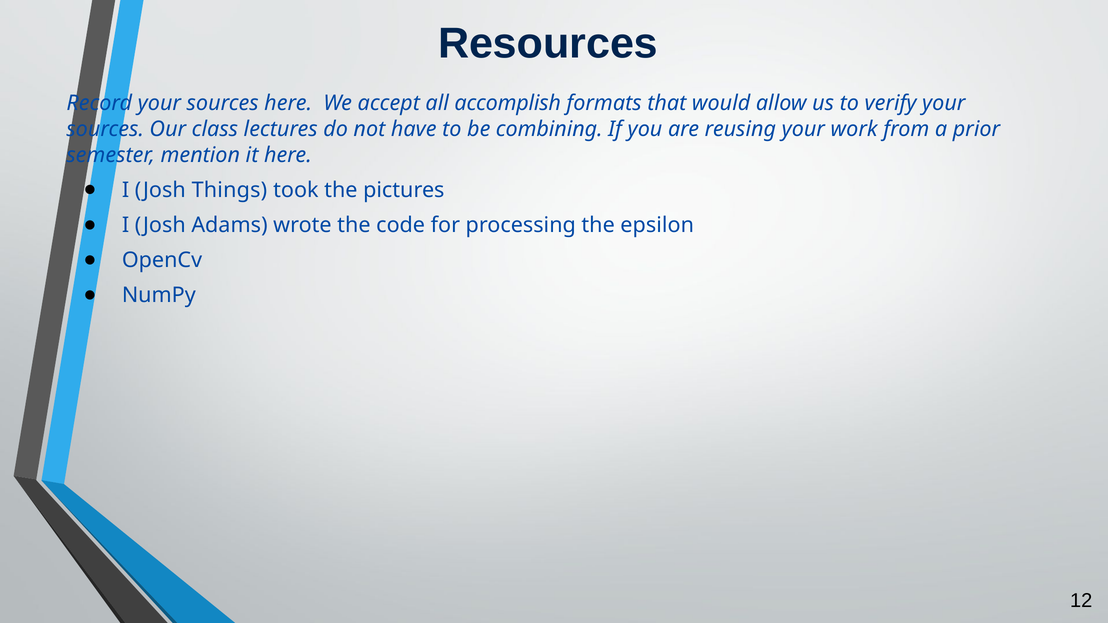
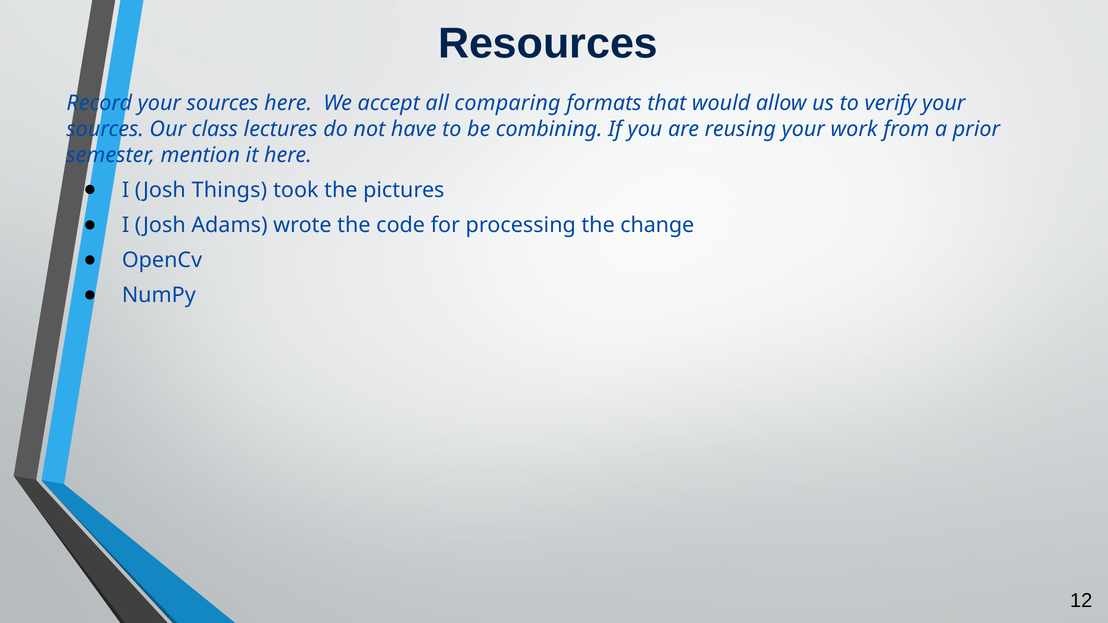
accomplish: accomplish -> comparing (508, 103)
epsilon: epsilon -> change (657, 225)
